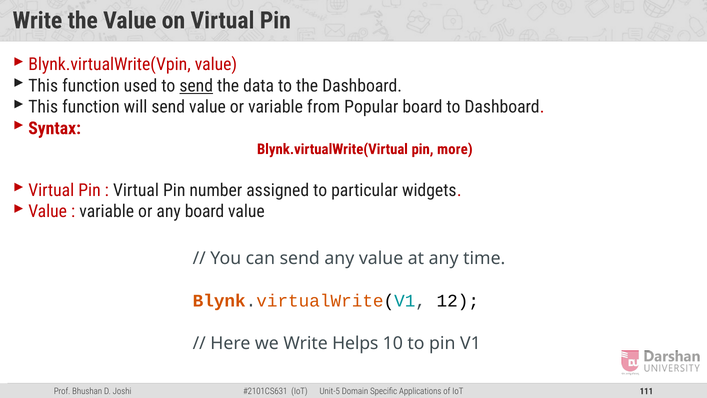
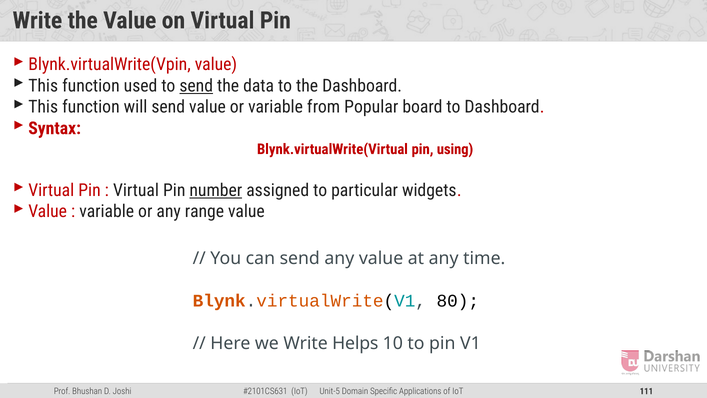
more: more -> using (455, 149)
number underline: none -> present (216, 190)
any board: board -> range (204, 211)
12: 12 -> 80 (458, 301)
